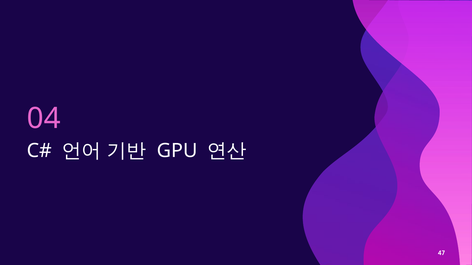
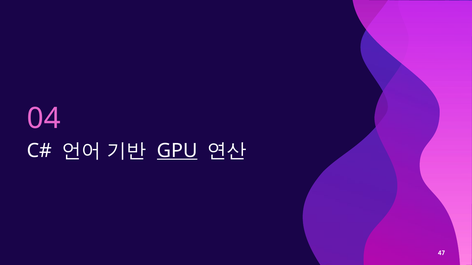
GPU underline: none -> present (177, 151)
